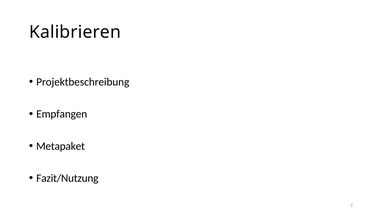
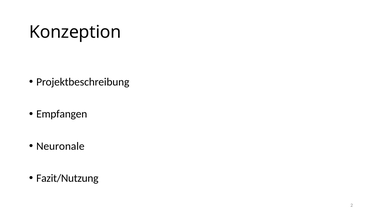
Kalibrieren: Kalibrieren -> Konzeption (75, 32)
Metapaket: Metapaket -> Neuronale (60, 146)
